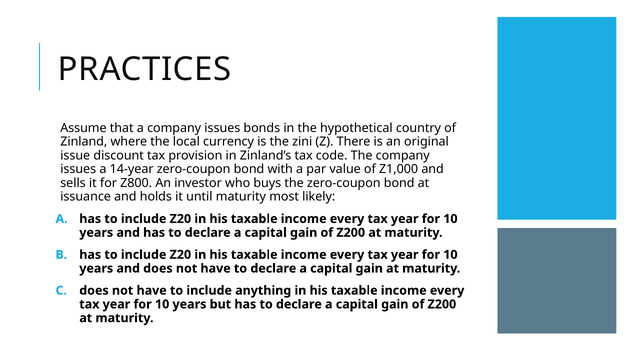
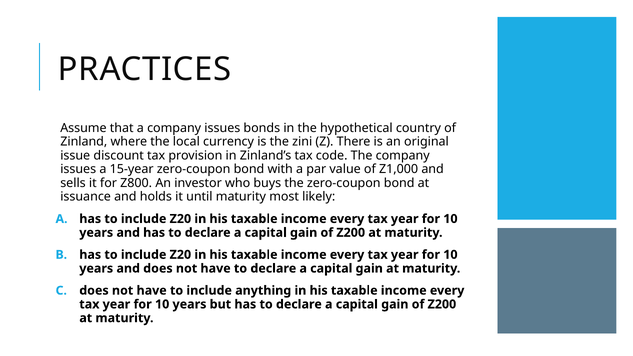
14-year: 14-year -> 15-year (132, 169)
